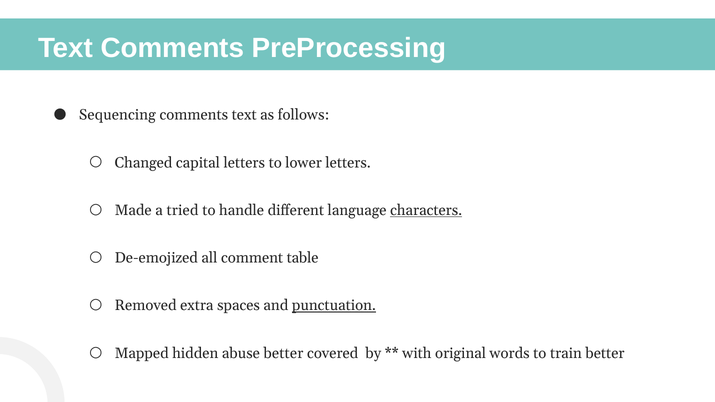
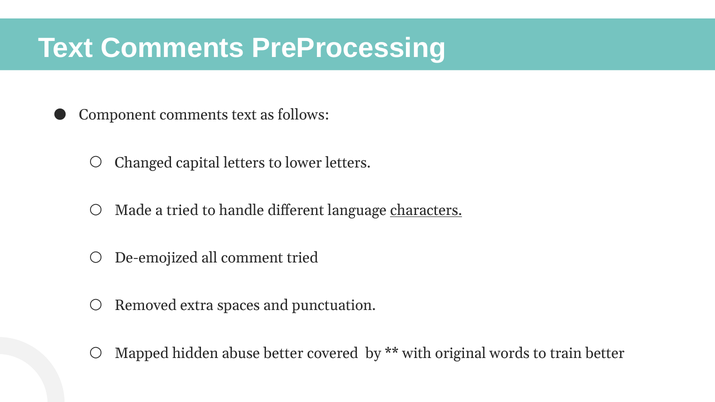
Sequencing: Sequencing -> Component (117, 115)
comment table: table -> tried (302, 258)
punctuation underline: present -> none (334, 306)
